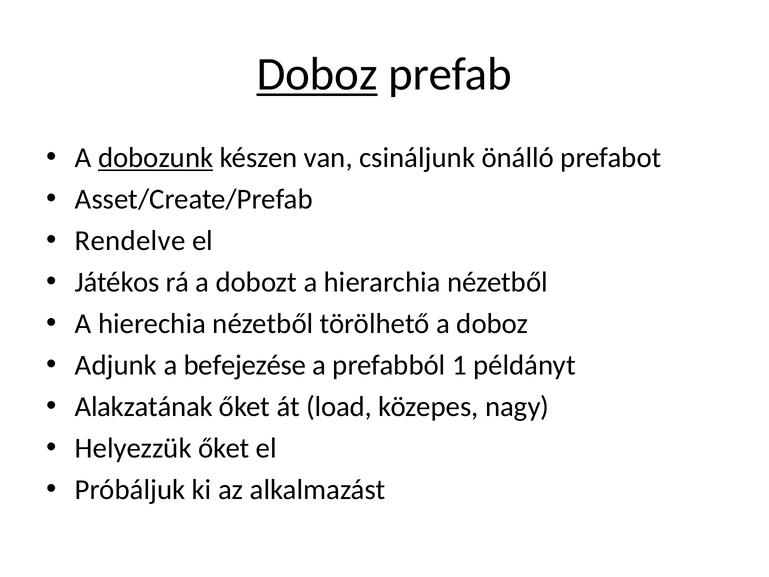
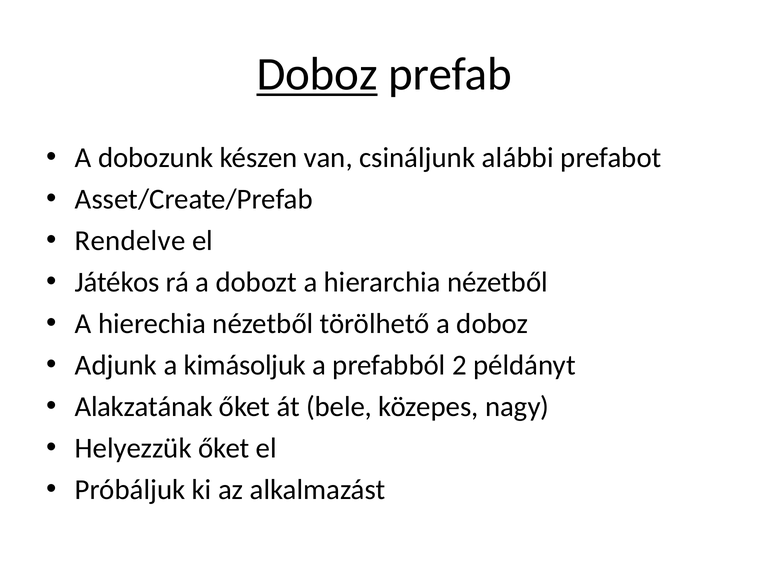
dobozunk underline: present -> none (156, 158)
önálló: önálló -> alábbi (518, 158)
befejezése: befejezése -> kimásoljuk (245, 365)
1: 1 -> 2 (459, 365)
load: load -> bele (339, 407)
